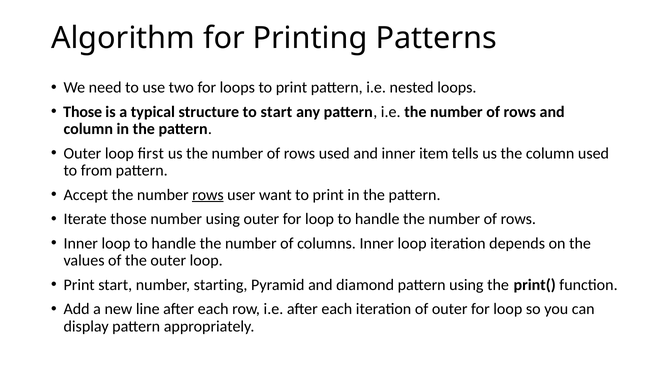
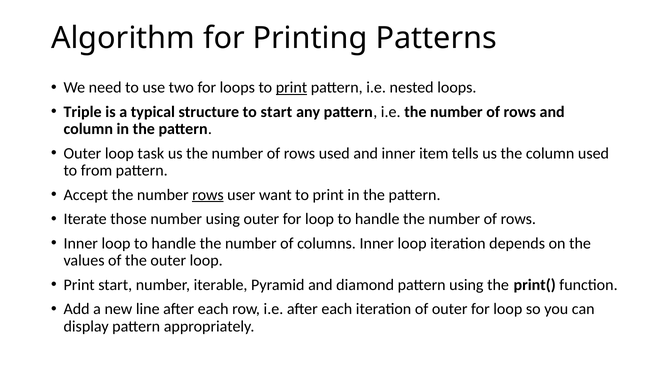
print underline: none -> present (291, 88)
Those: Those -> Triple (83, 112)
ﬁrst: ﬁrst -> task (151, 153)
starting: starting -> iterable (221, 285)
